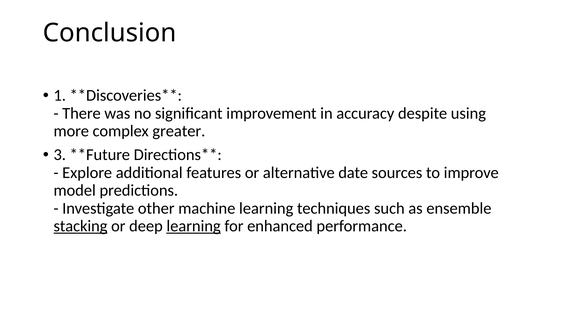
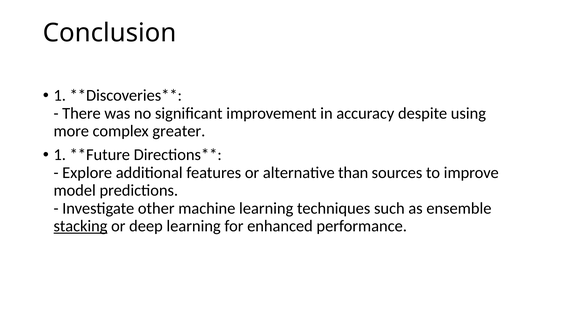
3: 3 -> 1 (60, 155)
date: date -> than (353, 172)
learning underline: present -> none (194, 226)
